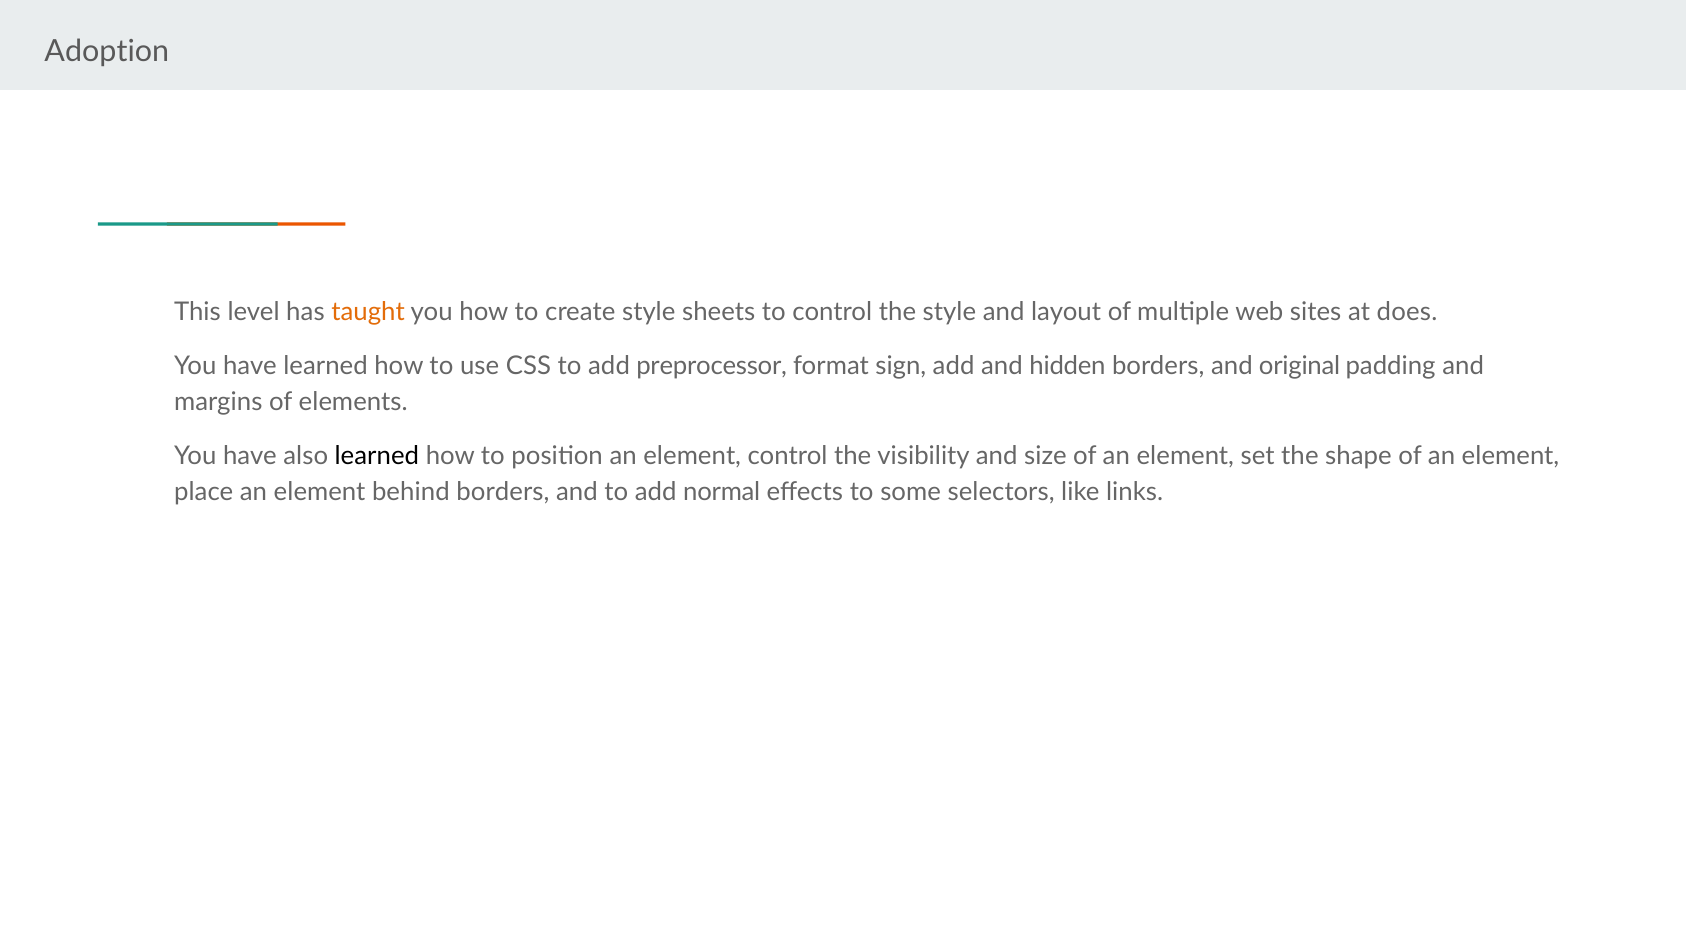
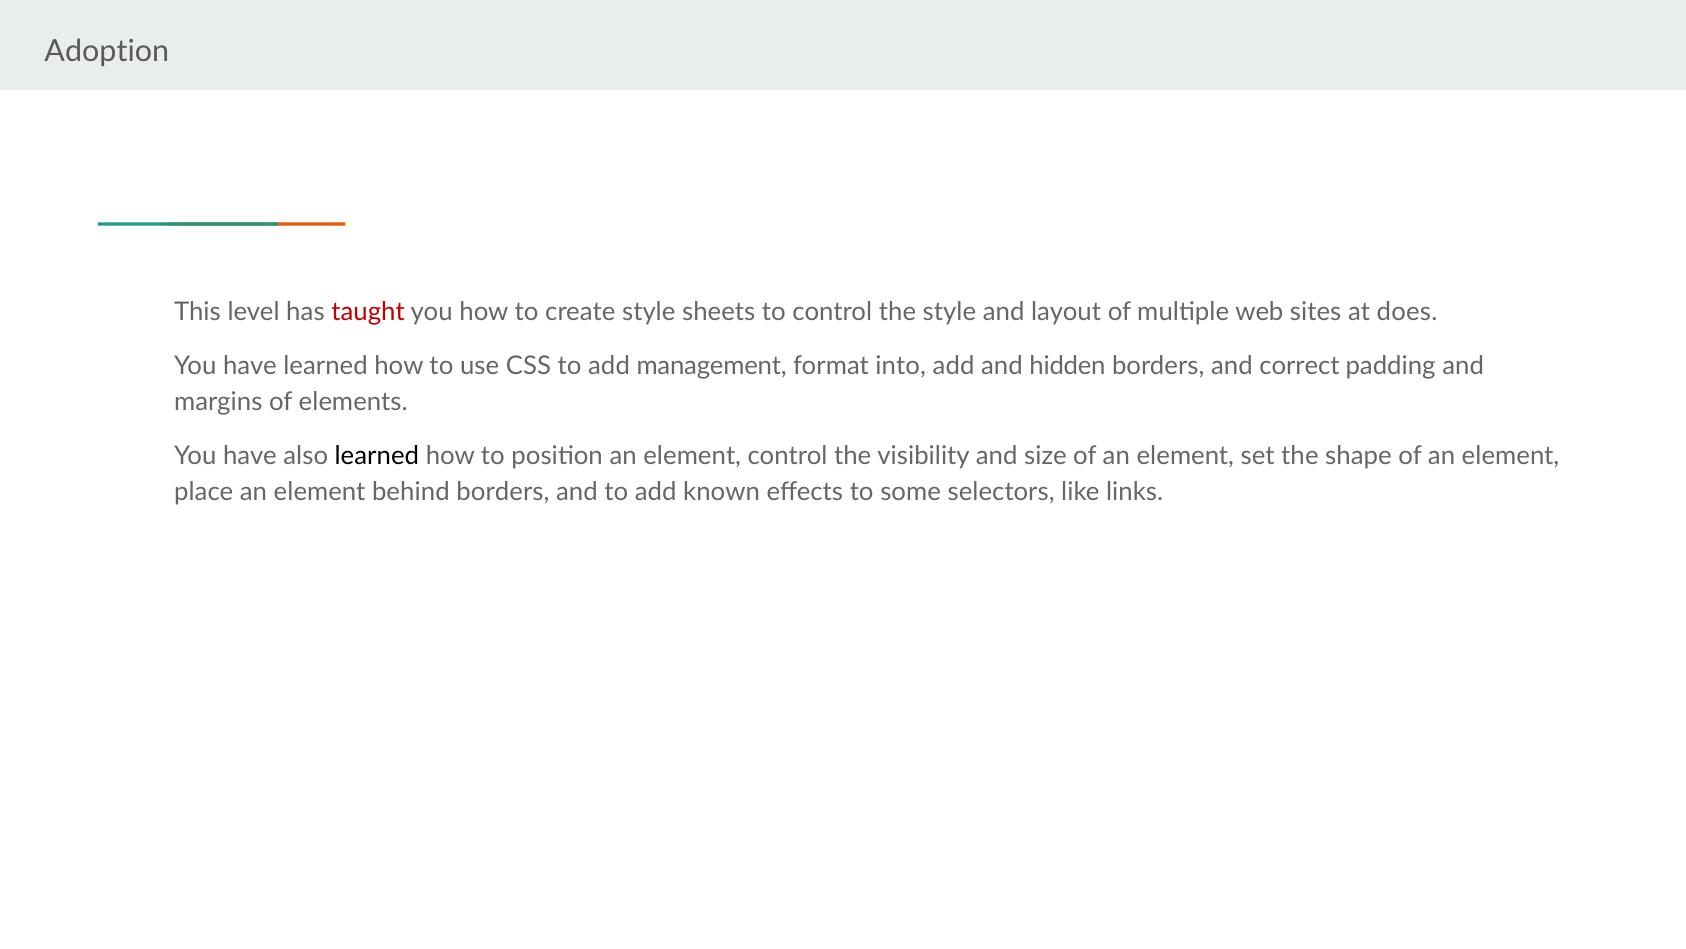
taught colour: orange -> red (368, 312)
preprocessor: preprocessor -> management (712, 366)
sign: sign -> into (901, 366)
original: original -> correct (1300, 366)
normal: normal -> known (722, 491)
